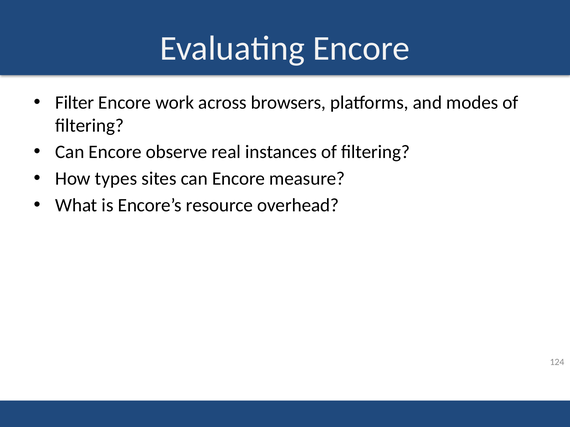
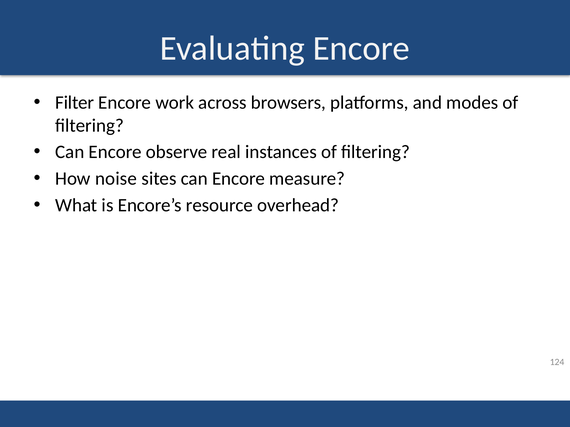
types: types -> noise (116, 179)
